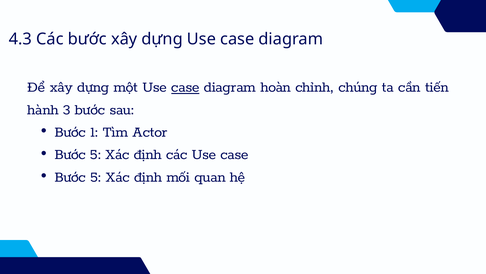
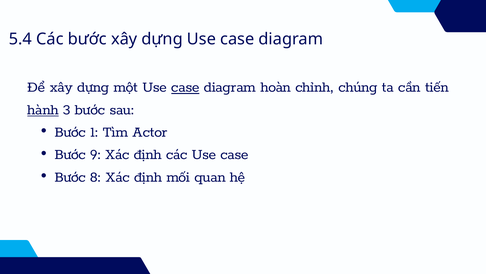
4.3: 4.3 -> 5.4 (20, 39)
hành underline: none -> present (43, 109)
5: 5 -> 9 (96, 154)
5: 5 -> 8 (96, 176)
